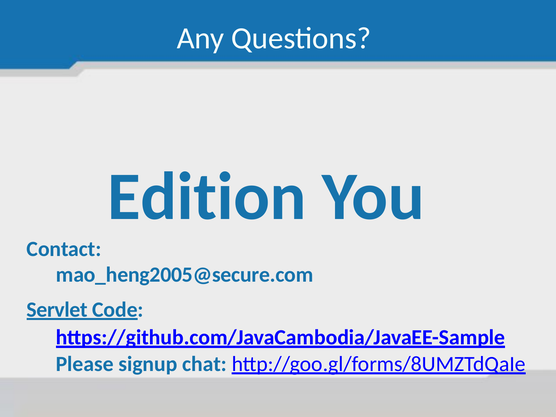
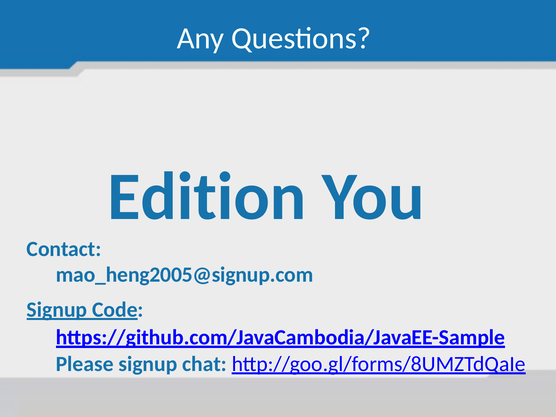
mao_heng2005@secure.com: mao_heng2005@secure.com -> mao_heng2005@signup.com (185, 275)
Servlet: Servlet -> Signup (57, 310)
